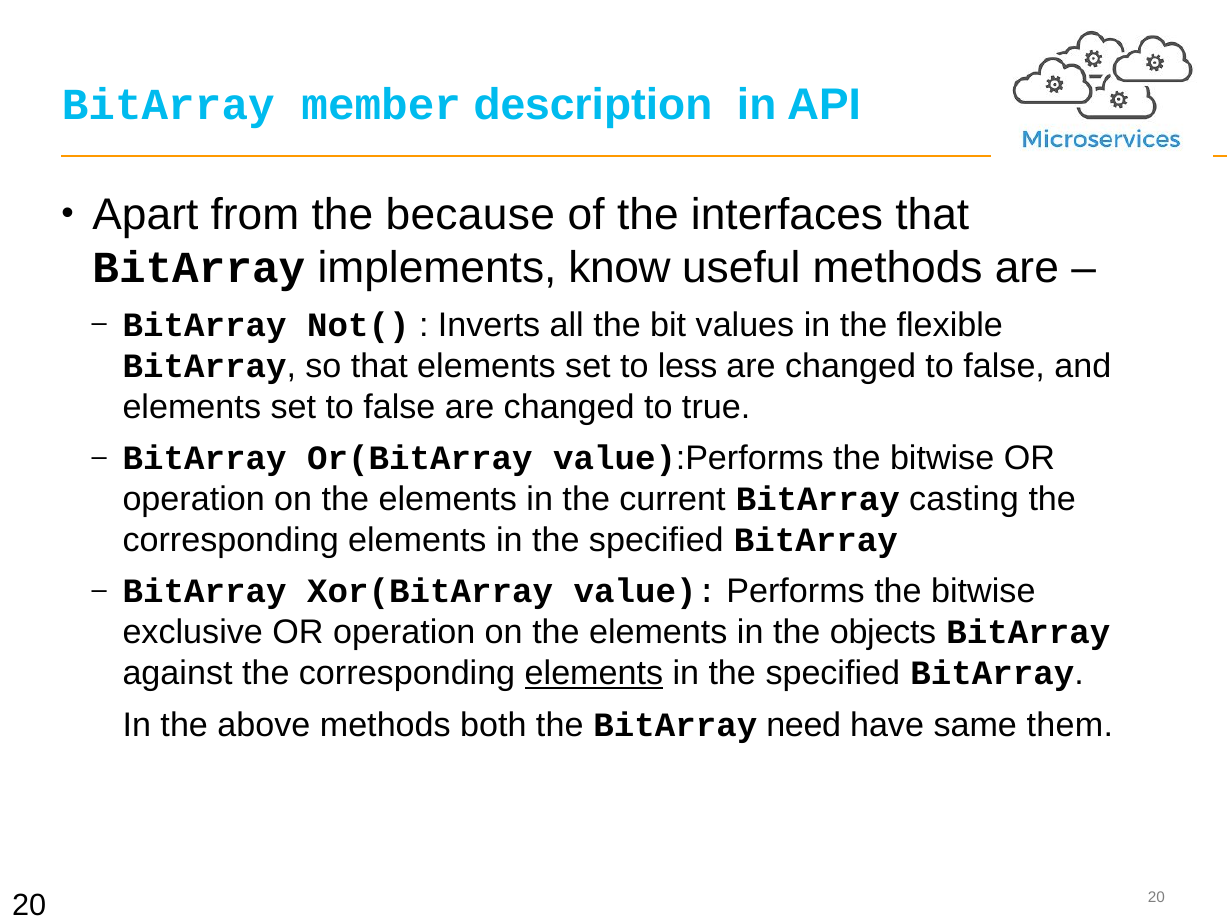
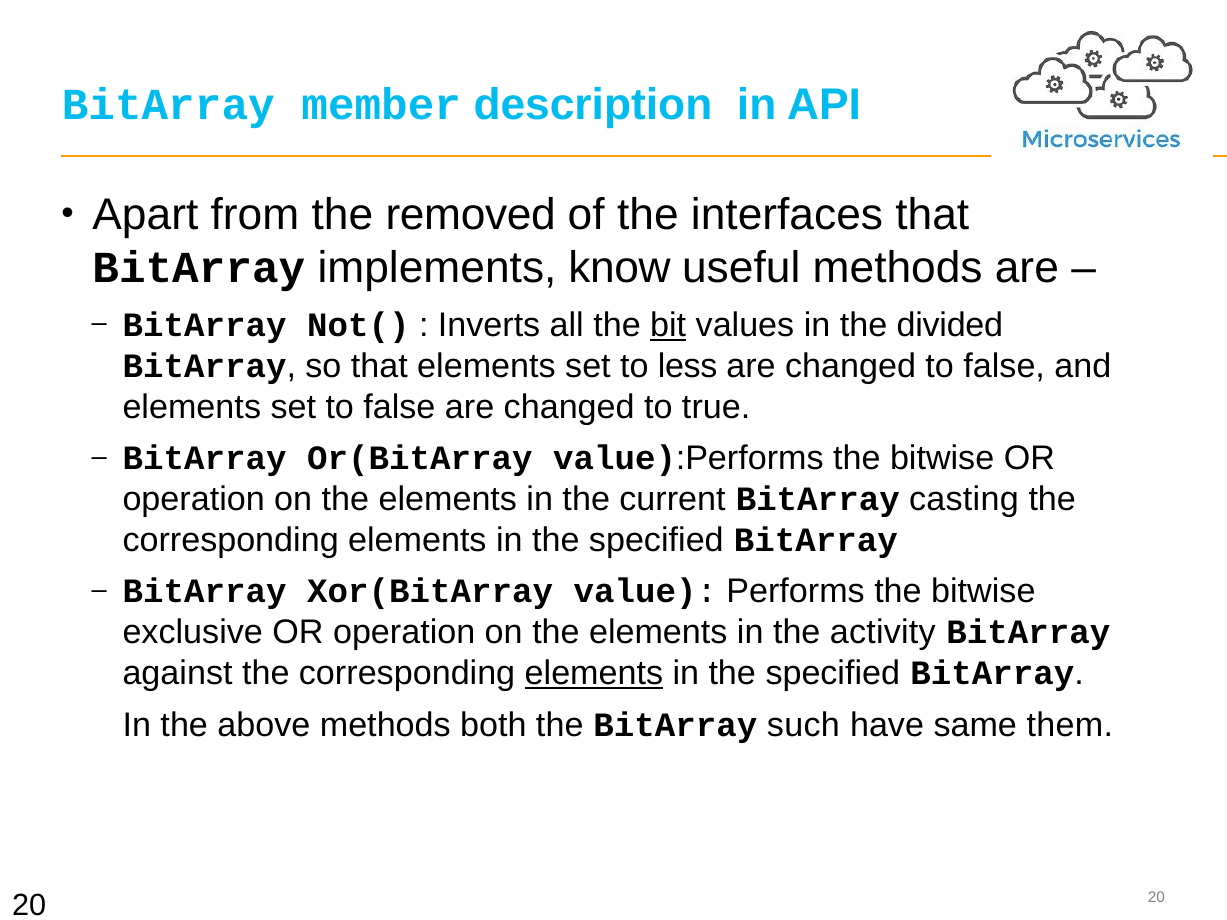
because: because -> removed (471, 215)
bit underline: none -> present (668, 325)
flexible: flexible -> divided (950, 325)
objects: objects -> activity (883, 633)
need: need -> such (803, 725)
